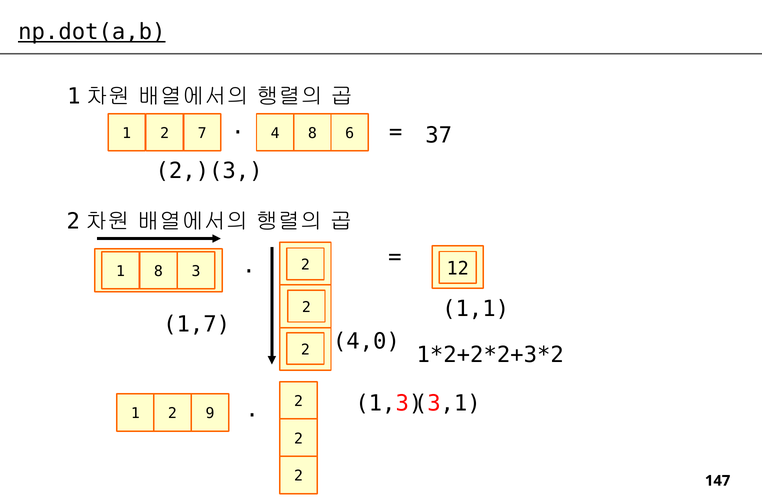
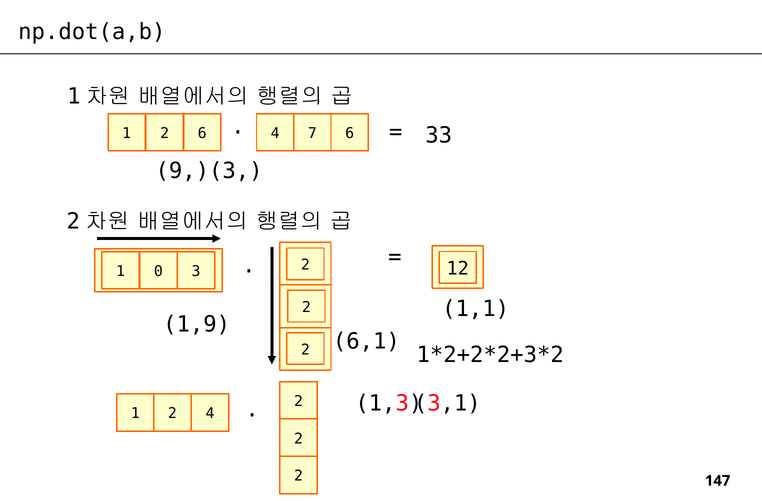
np.dot(a,b underline: present -> none (92, 32)
37: 37 -> 33 (439, 135)
2 7: 7 -> 6 (202, 133)
4 8: 8 -> 7 (312, 133)
2,)(3: 2,)(3 -> 9,)(3 (209, 171)
1 8: 8 -> 0 (158, 271)
1,7: 1,7 -> 1,9 (197, 324)
4,0: 4,0 -> 6,1 (366, 341)
2 9: 9 -> 4 (210, 413)
